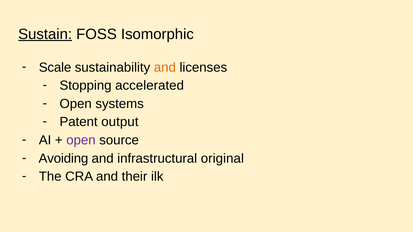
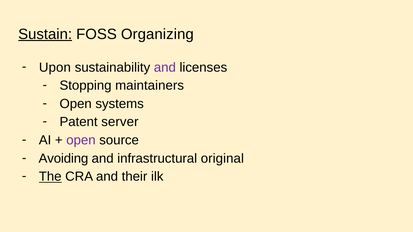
Isomorphic: Isomorphic -> Organizing (157, 34)
Scale: Scale -> Upon (55, 67)
and colour: orange -> purple (165, 67)
accelerated: accelerated -> maintainers (150, 86)
output: output -> server (120, 122)
The underline: none -> present (50, 177)
